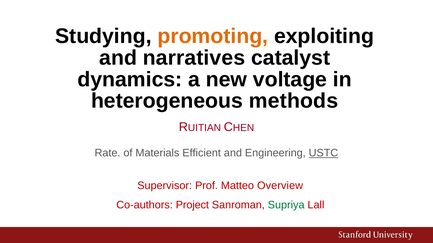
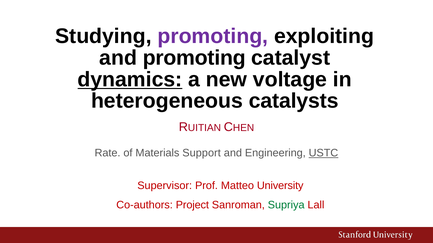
promoting colour: orange -> purple (213, 36)
and narratives: narratives -> promoting (194, 58)
dynamics underline: none -> present (130, 80)
methods: methods -> catalysts (294, 101)
Efficient: Efficient -> Support (202, 153)
Overview: Overview -> University (280, 186)
